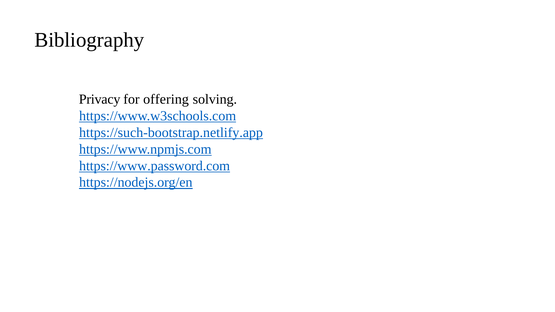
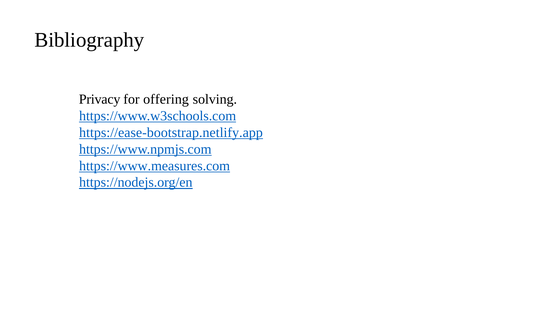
https://such-bootstrap.netlify.app: https://such-bootstrap.netlify.app -> https://ease-bootstrap.netlify.app (171, 133)
https://www.password.com: https://www.password.com -> https://www.measures.com (155, 166)
